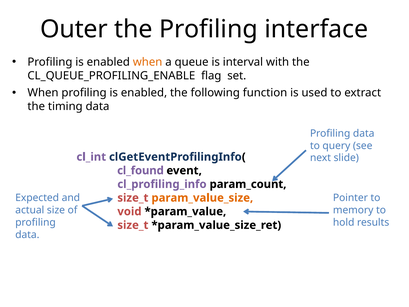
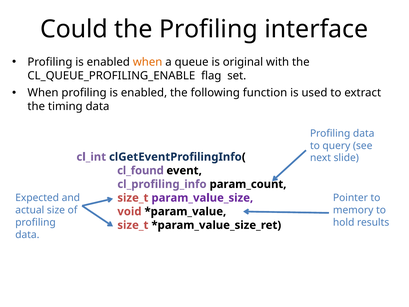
Outer: Outer -> Could (74, 29)
interval: interval -> original (243, 62)
param_value_size colour: orange -> purple (202, 198)
